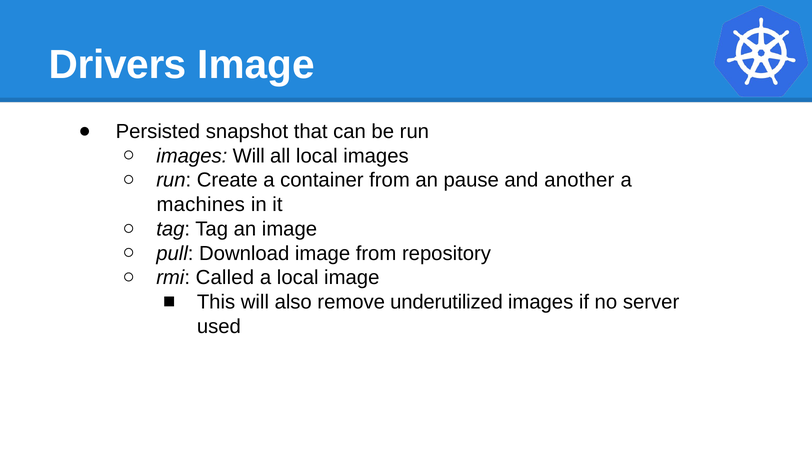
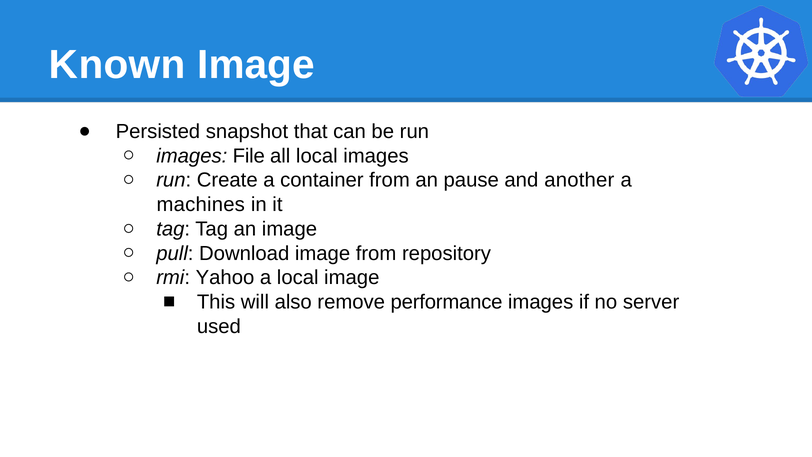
Drivers: Drivers -> Known (117, 65)
Will: Will -> File (249, 156)
Called: Called -> Yahoo (225, 278)
underutilized: underutilized -> performance (447, 302)
